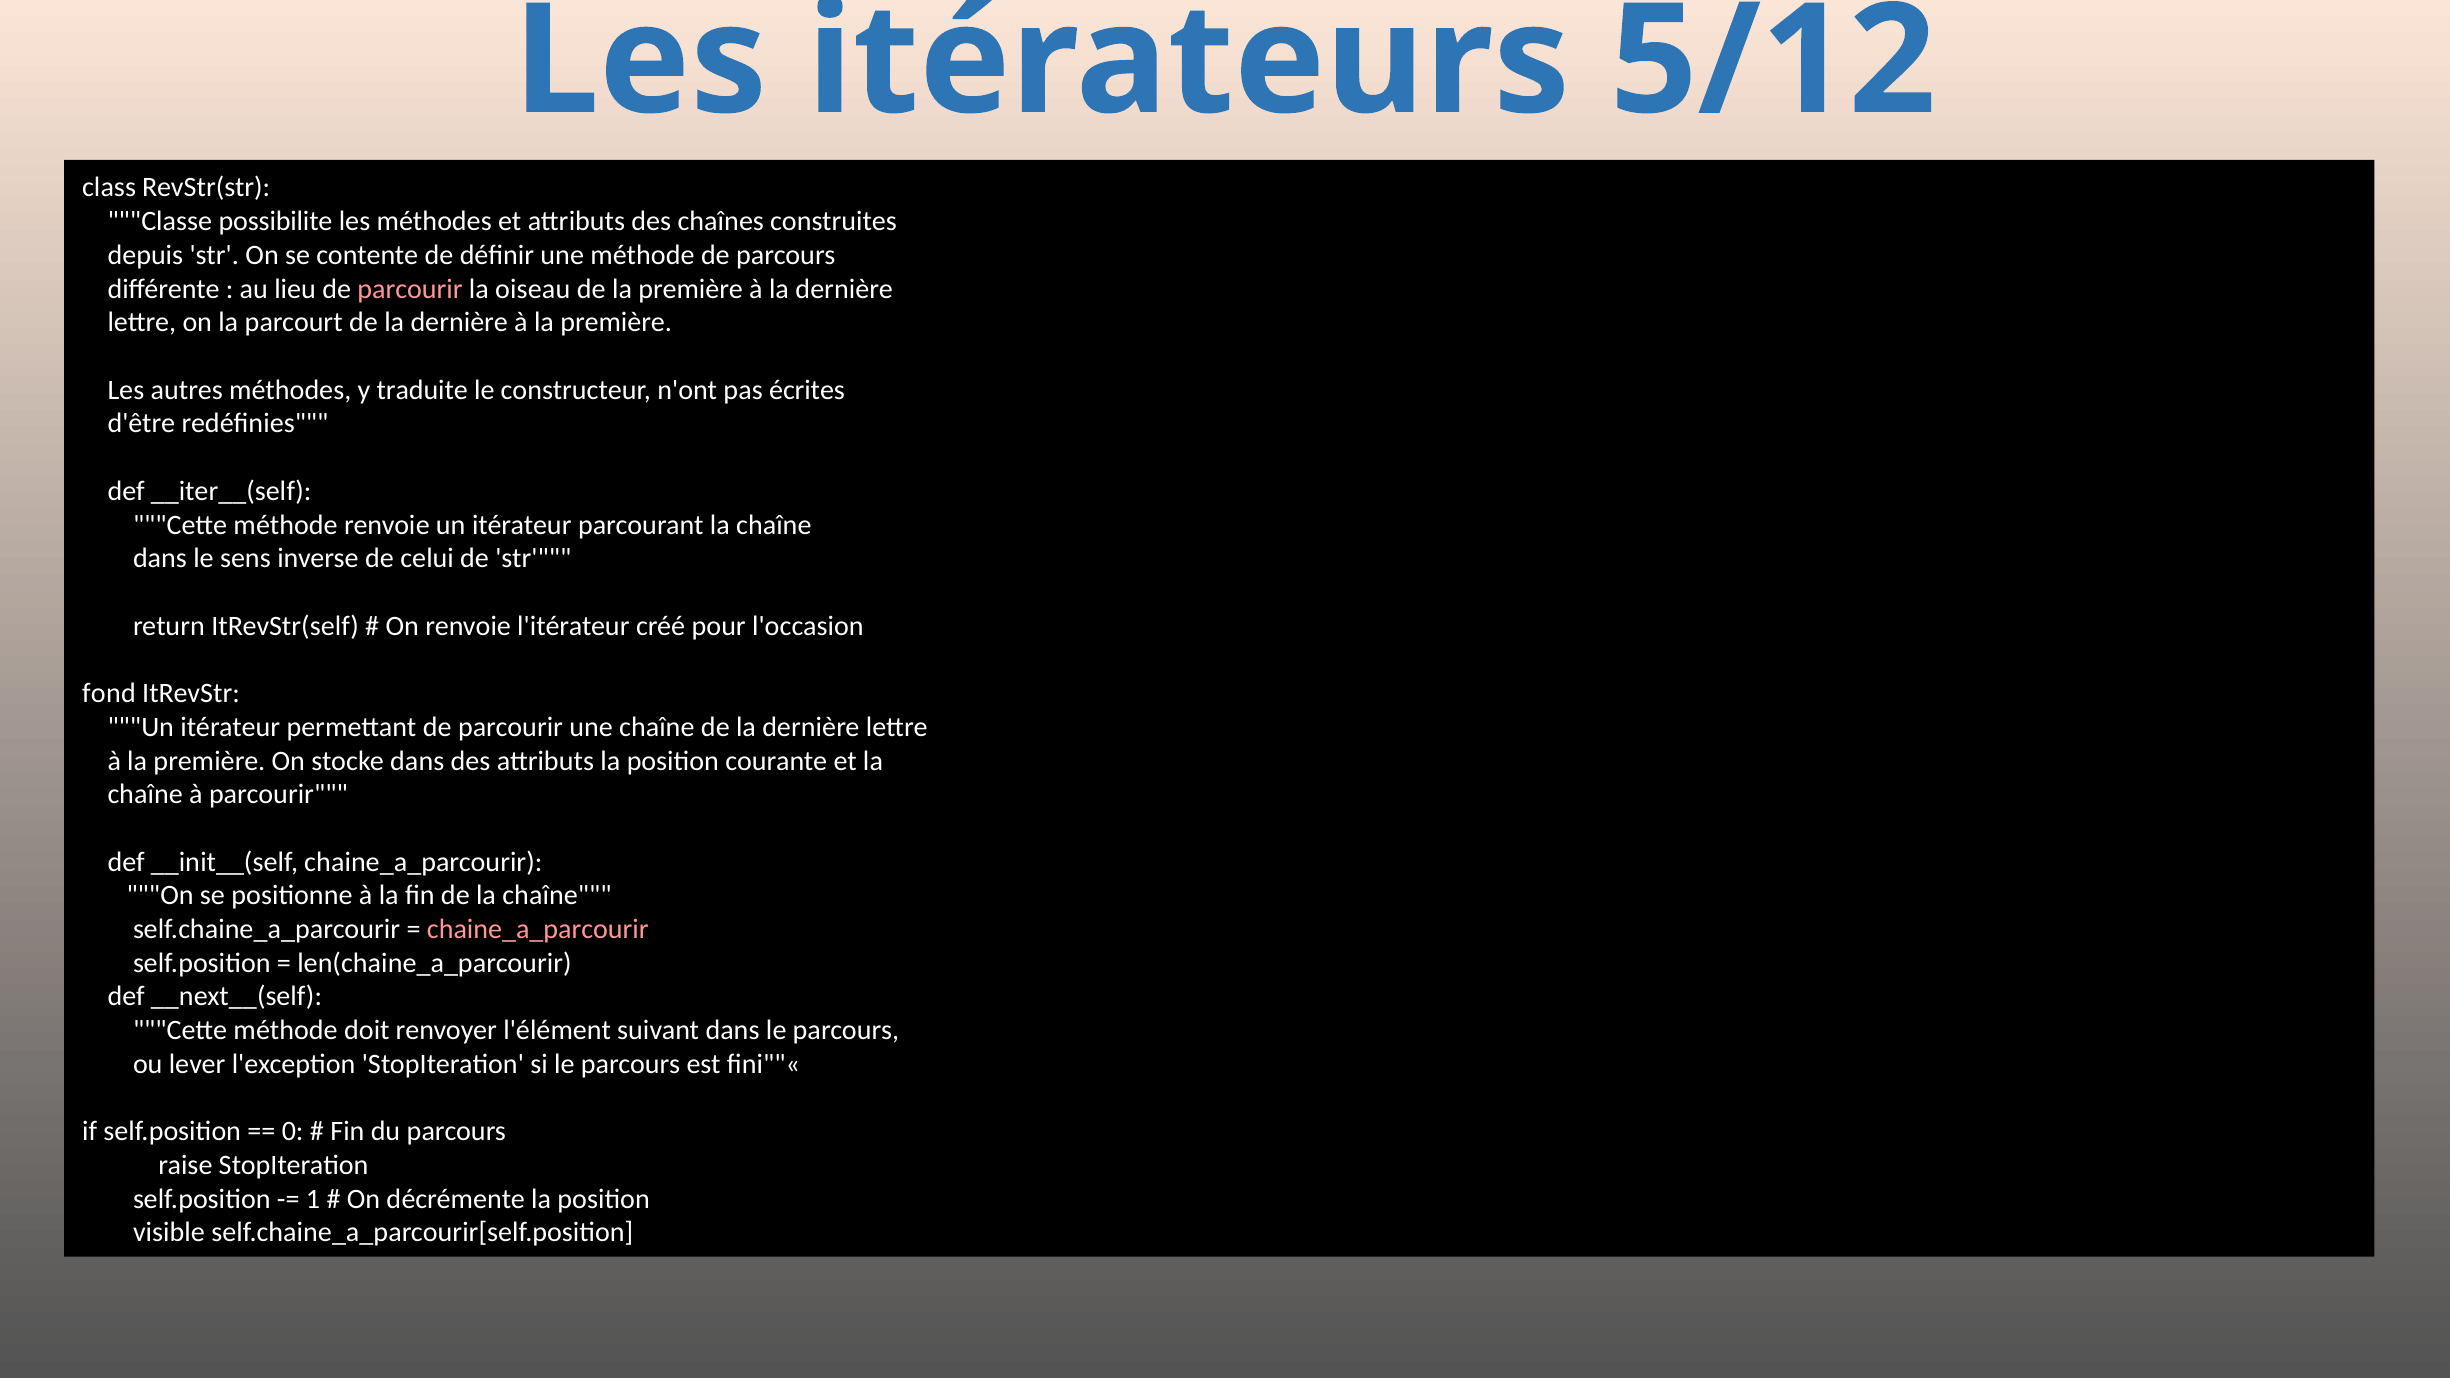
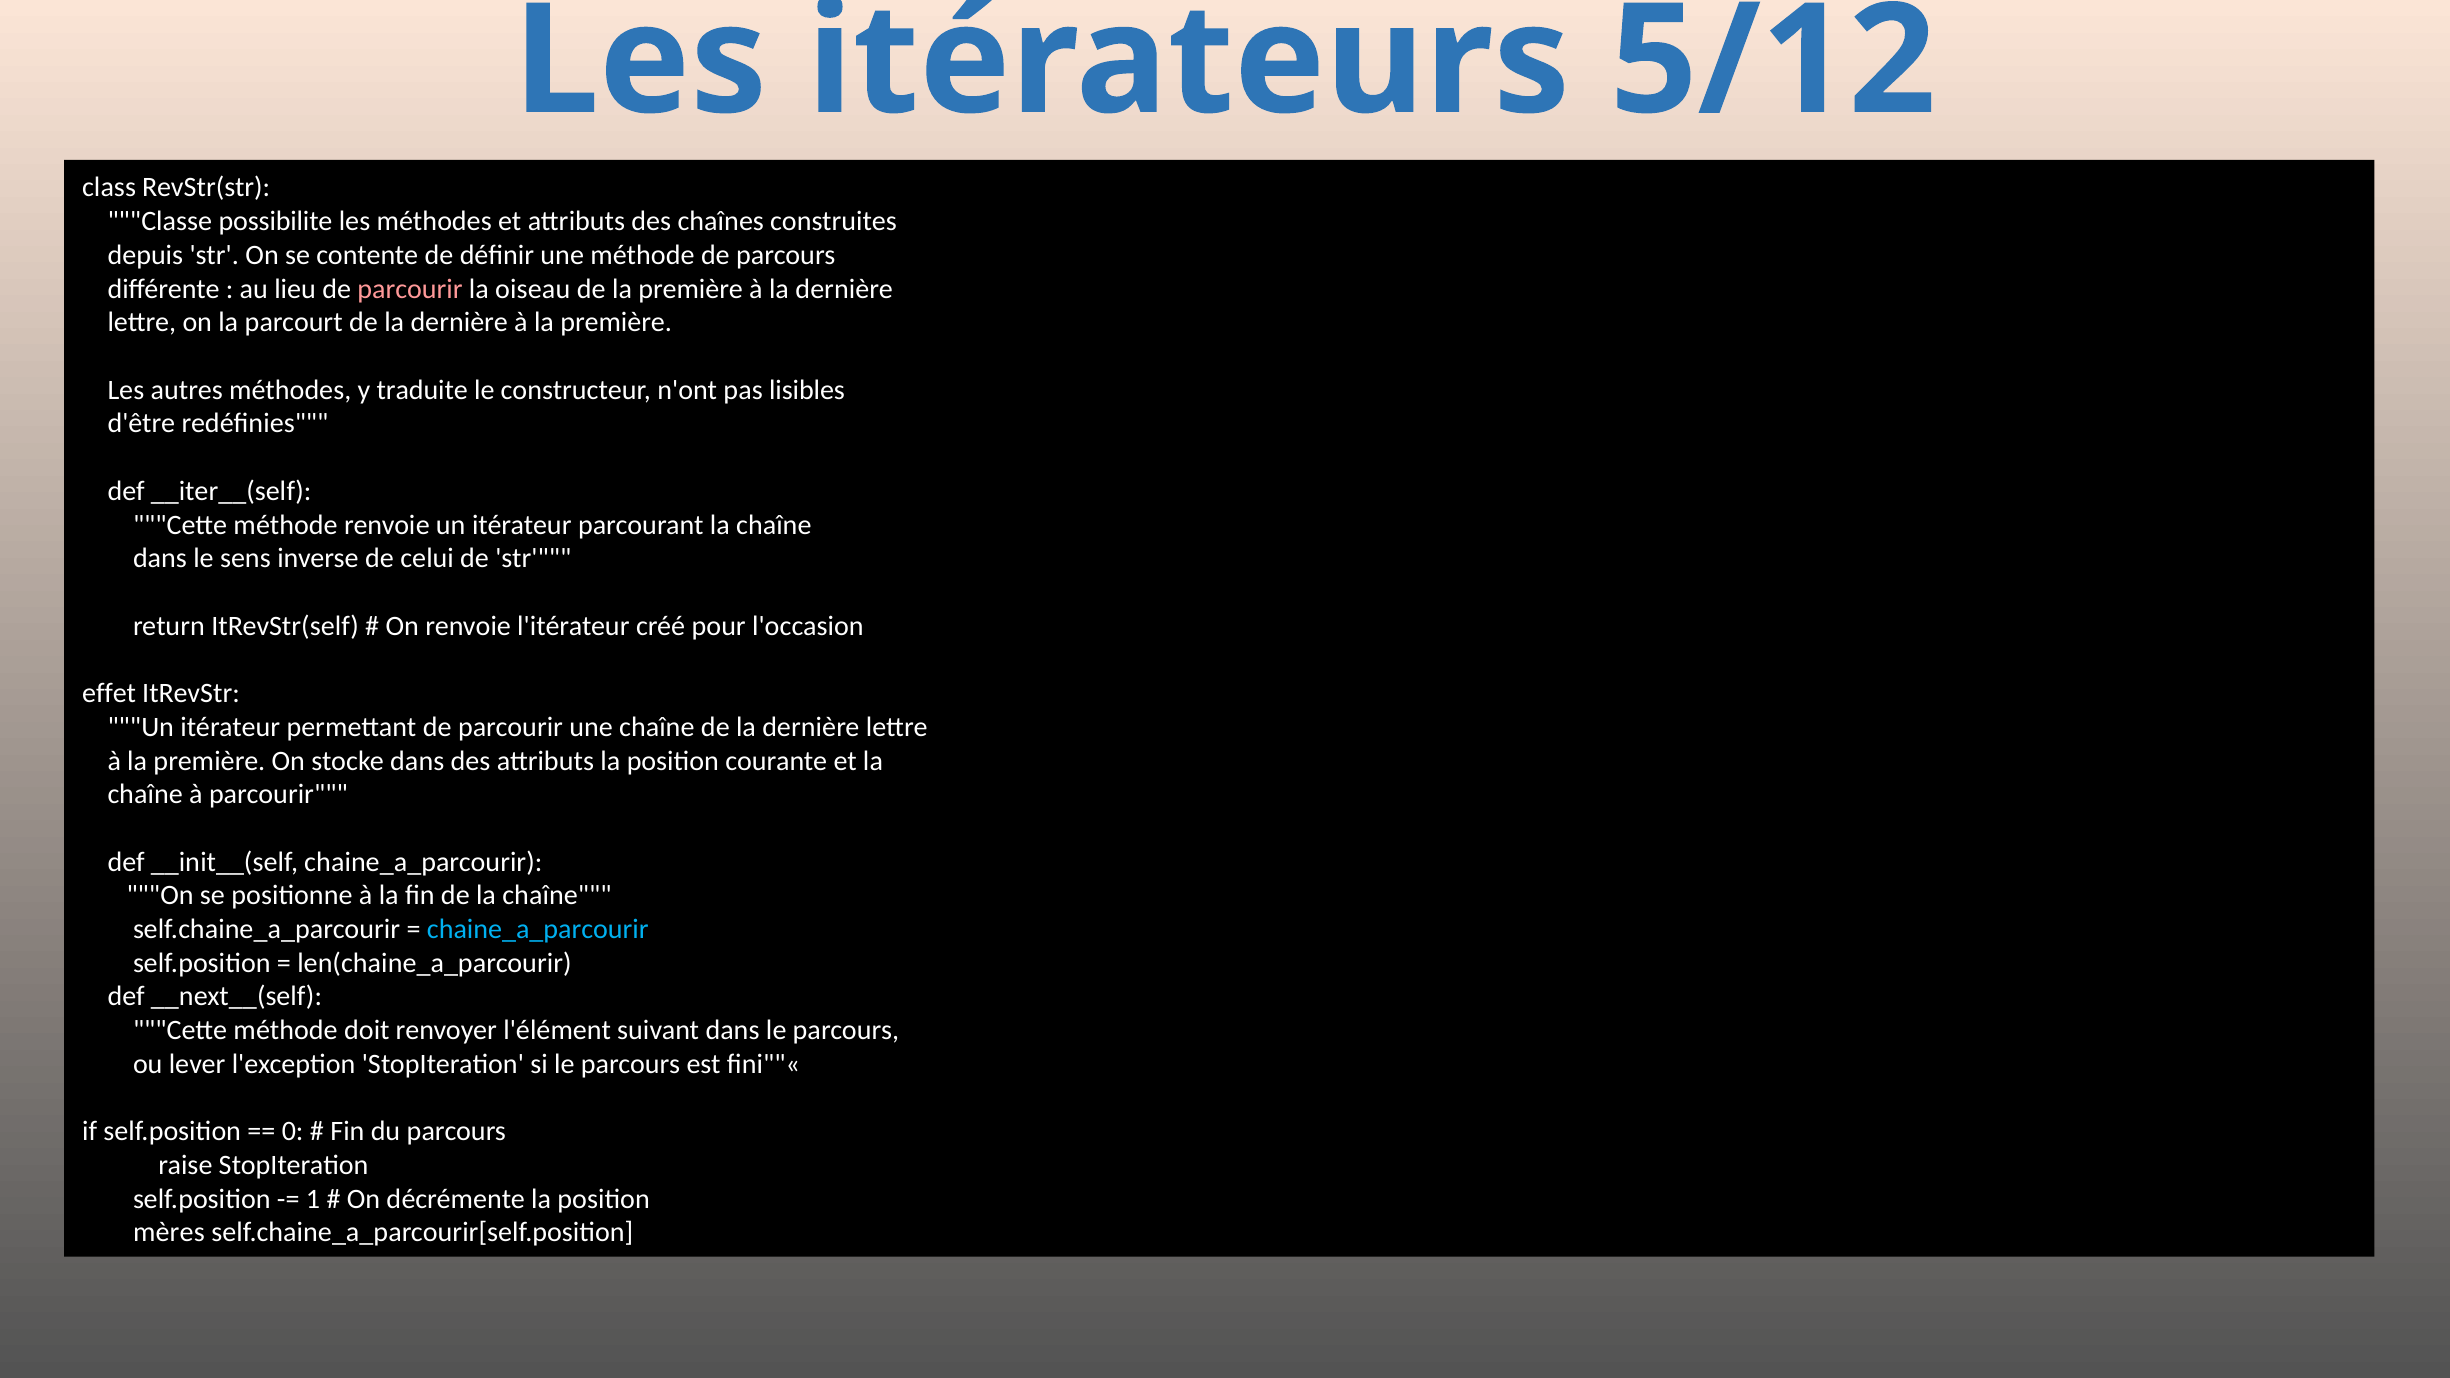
écrites: écrites -> lisibles (807, 390)
fond: fond -> effet (109, 693)
chaine_a_parcourir colour: pink -> light blue (538, 929)
visible: visible -> mères (169, 1233)
